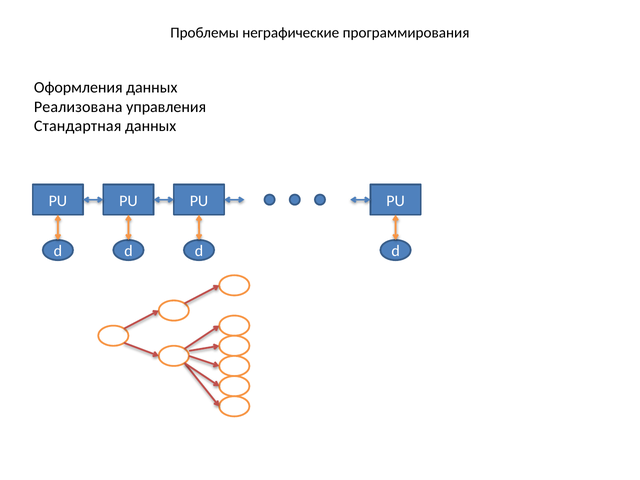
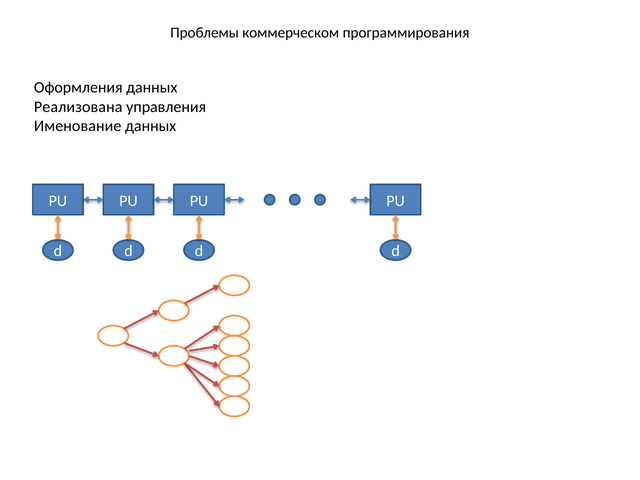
неграфические: неграфические -> коммерческом (291, 33)
Стандартная: Стандартная -> Именование (78, 126)
